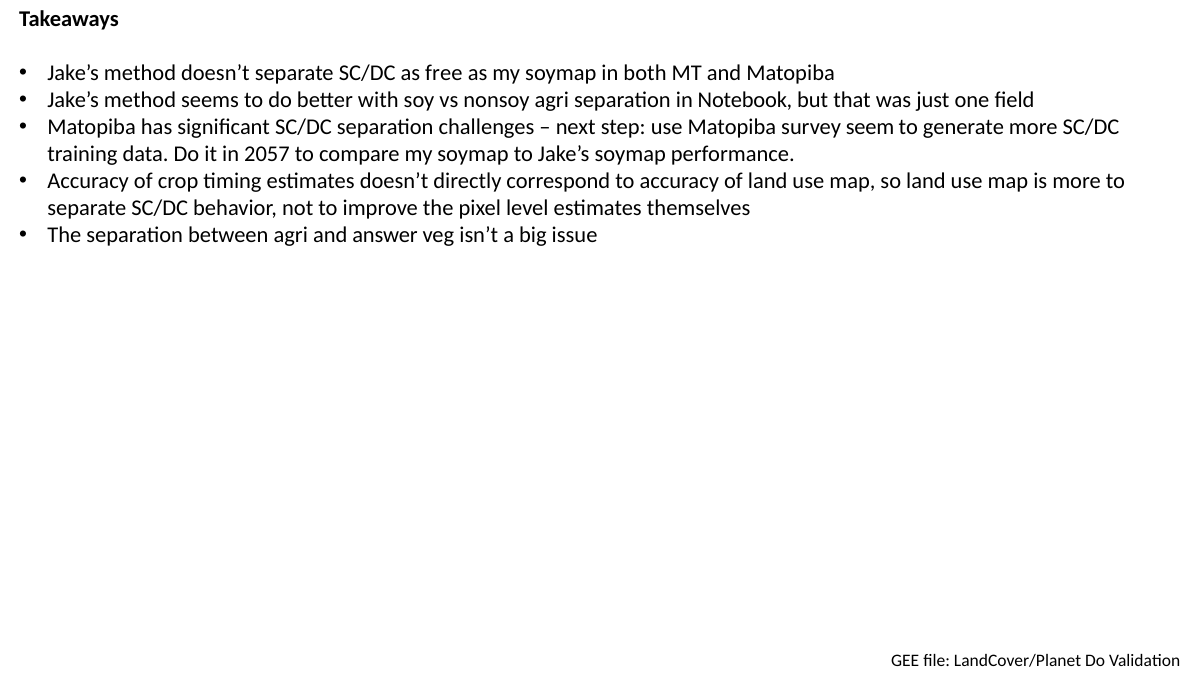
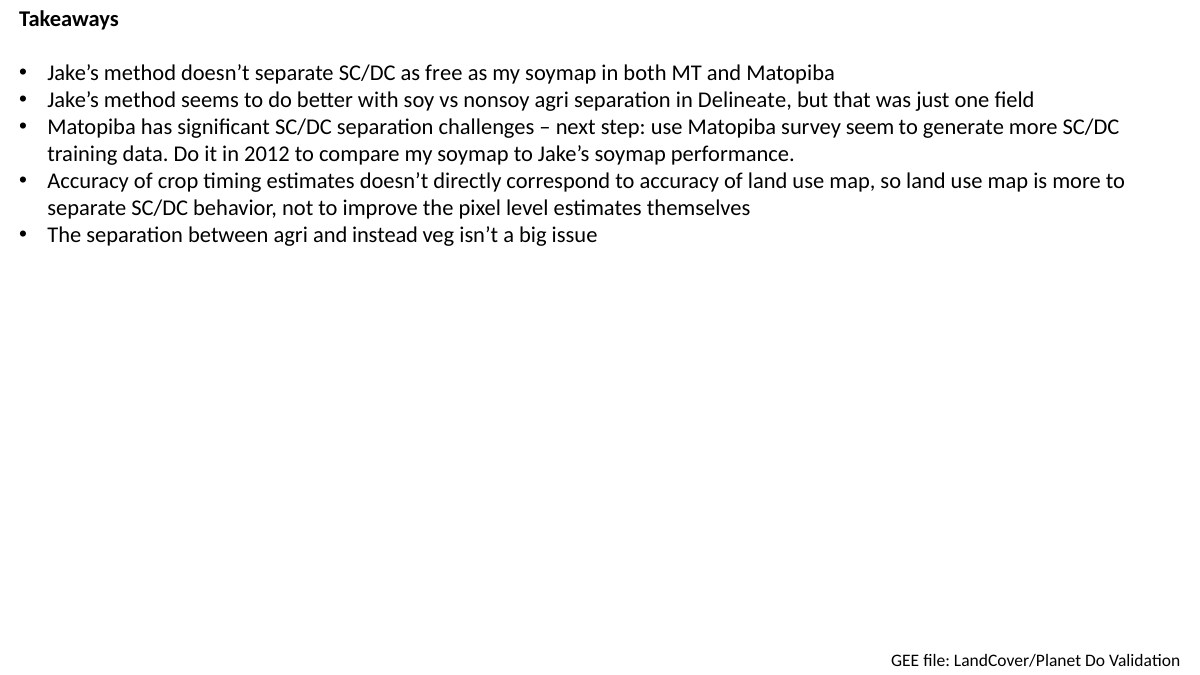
Notebook: Notebook -> Delineate (745, 100)
2057: 2057 -> 2012 (267, 154)
answer: answer -> instead (385, 235)
